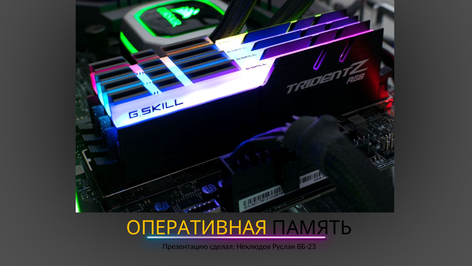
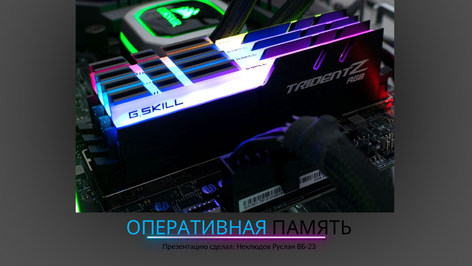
ОПЕРАТИВНАЯ colour: yellow -> light blue (197, 228)
